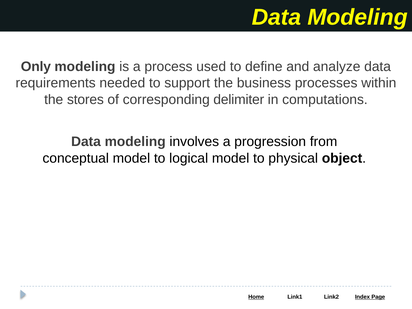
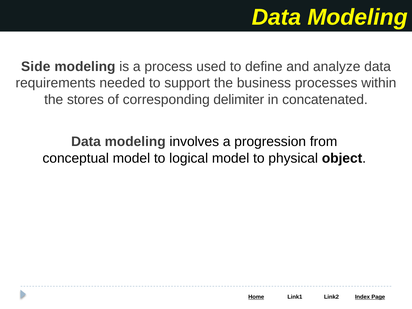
Only: Only -> Side (36, 67)
computations: computations -> concatenated (325, 100)
